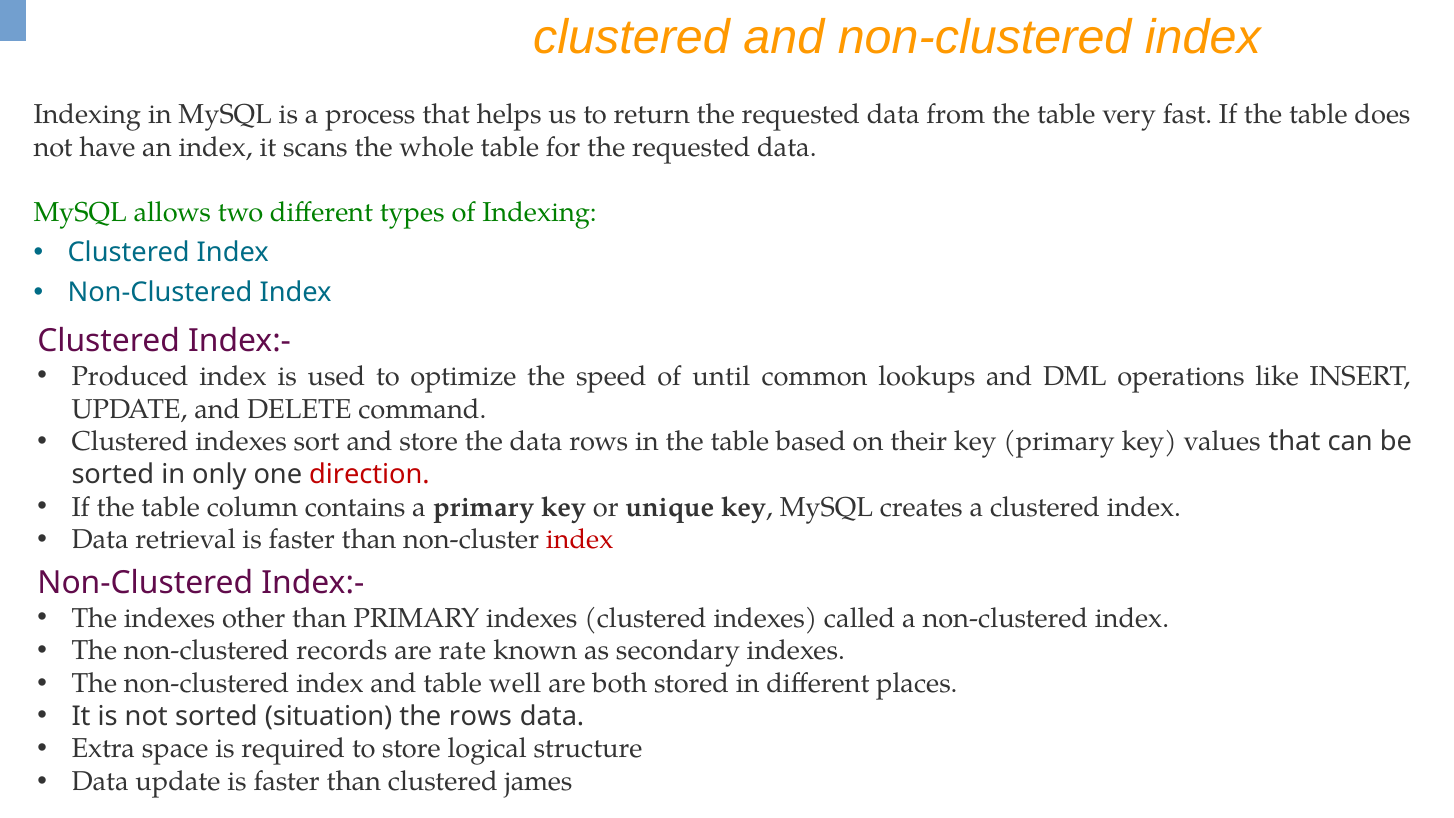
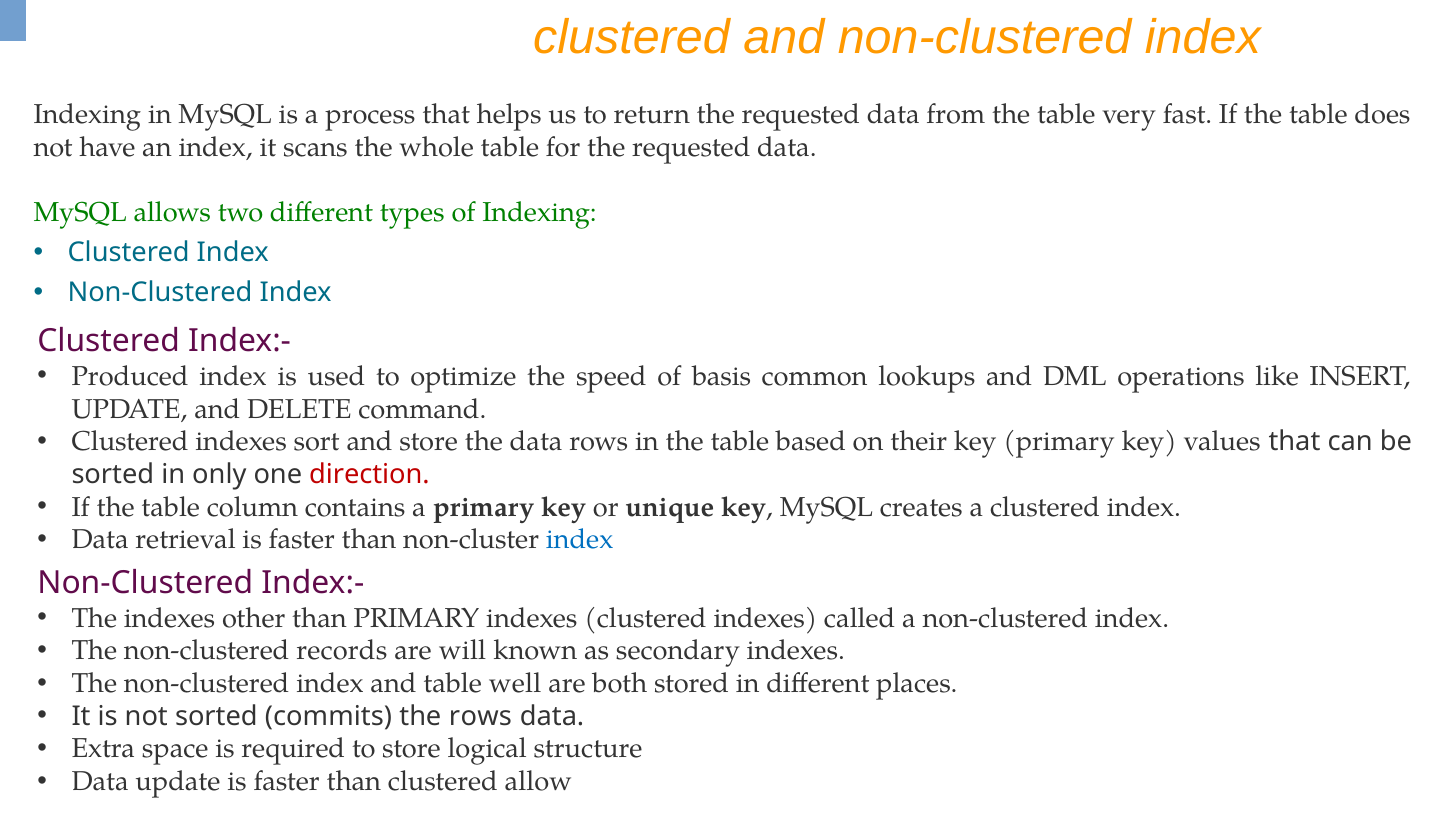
until: until -> basis (722, 376)
index colour: red -> blue (580, 540)
rate: rate -> will (463, 651)
situation: situation -> commits (328, 716)
james: james -> allow (538, 782)
